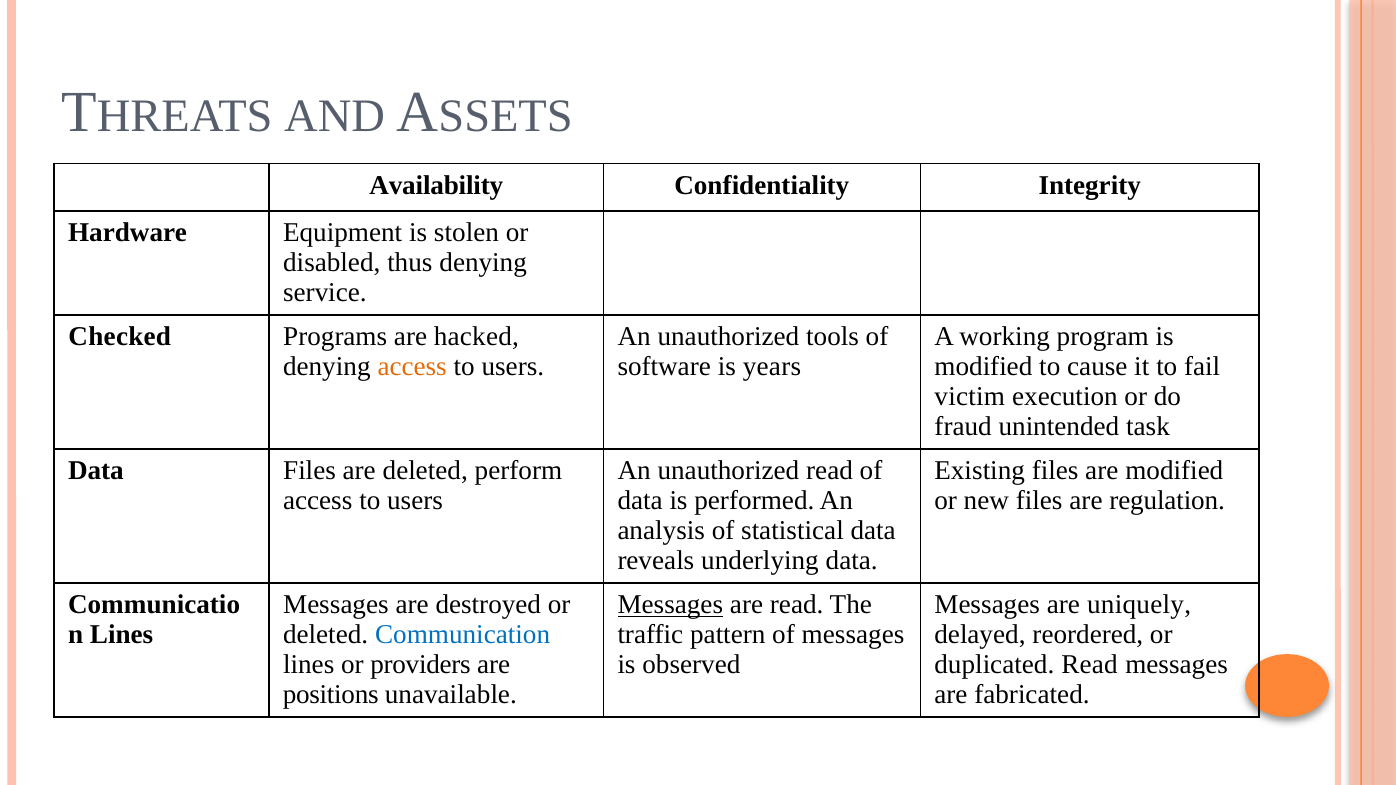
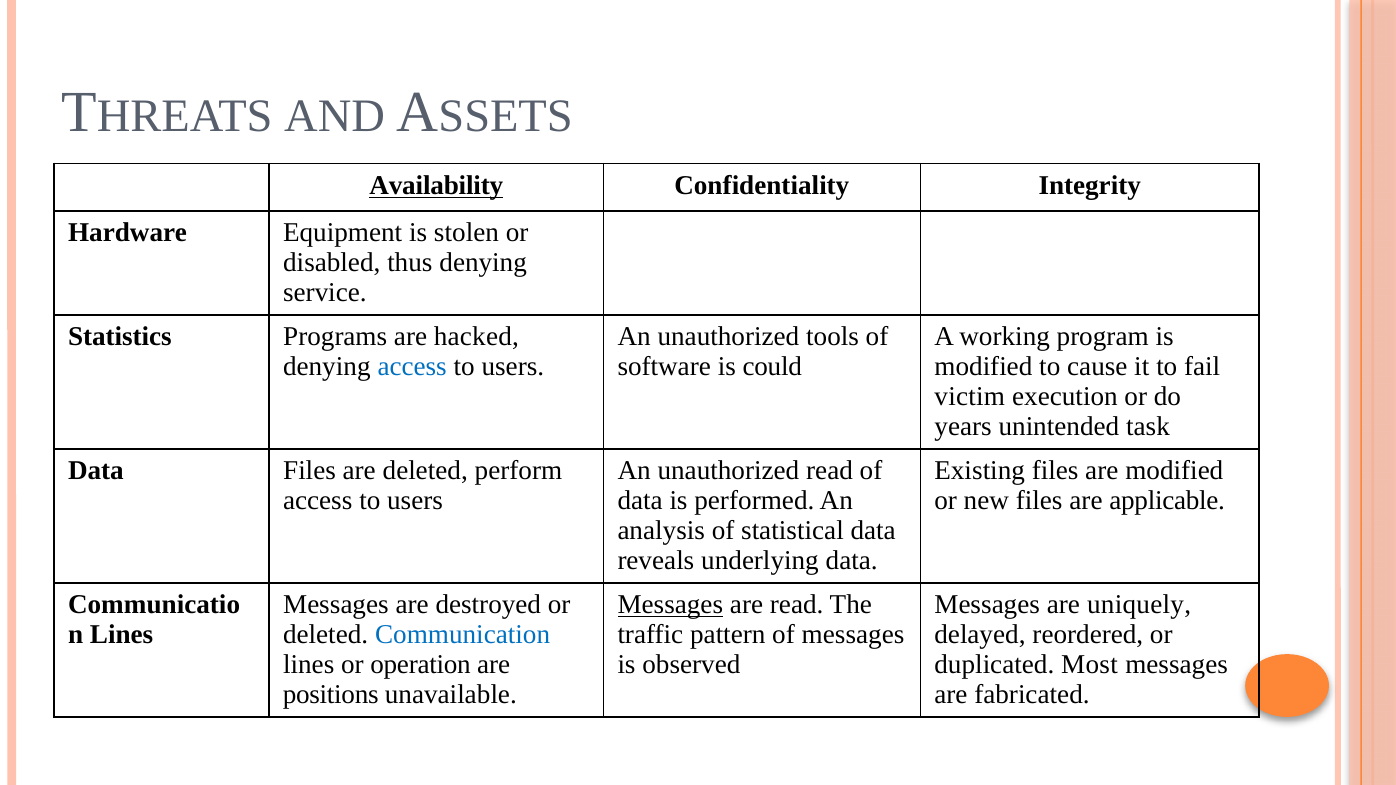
Availability underline: none -> present (436, 186)
Checked: Checked -> Statistics (120, 337)
access colour: orange -> blue (412, 367)
years: years -> could (772, 367)
fraud: fraud -> years (963, 427)
regulation: regulation -> applicable (1167, 501)
providers: providers -> operation (421, 665)
duplicated Read: Read -> Most (1090, 665)
